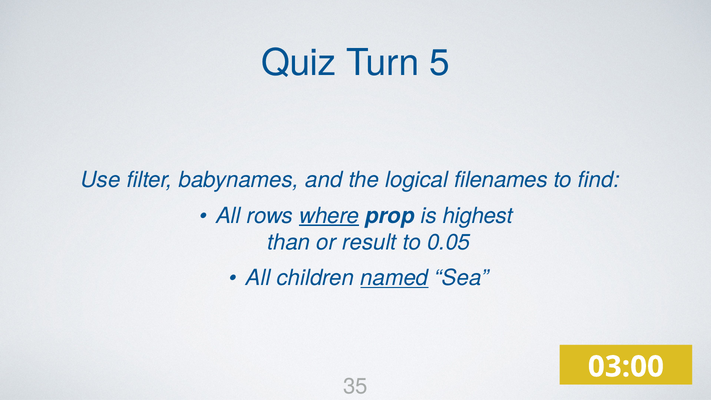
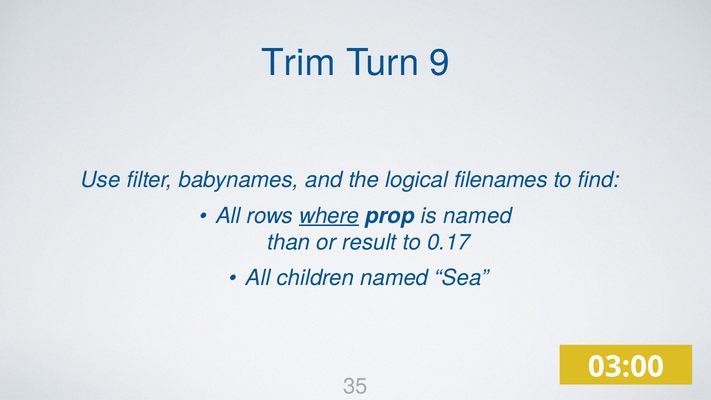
Quiz: Quiz -> Trim (298, 63)
5: 5 -> 9 (440, 63)
is highest: highest -> named (478, 216)
0.05: 0.05 -> 0.17 (449, 242)
named underline: present -> none (394, 278)
